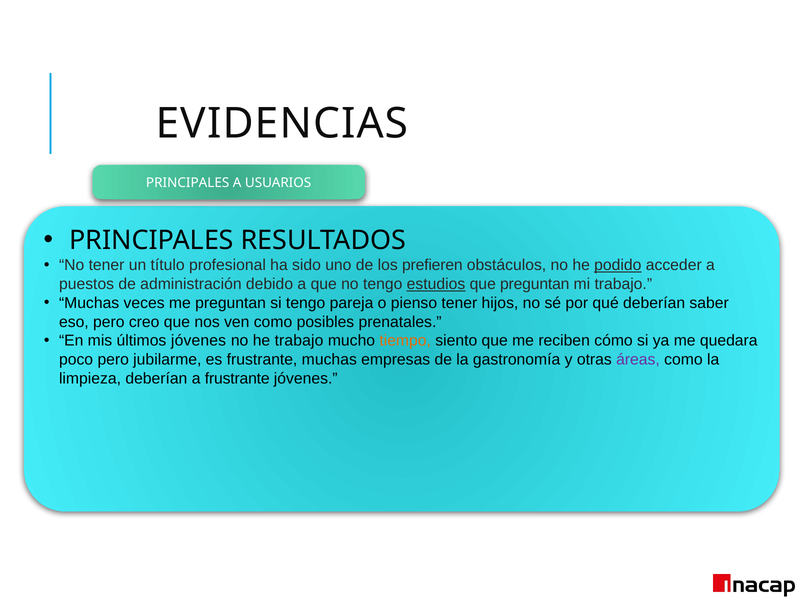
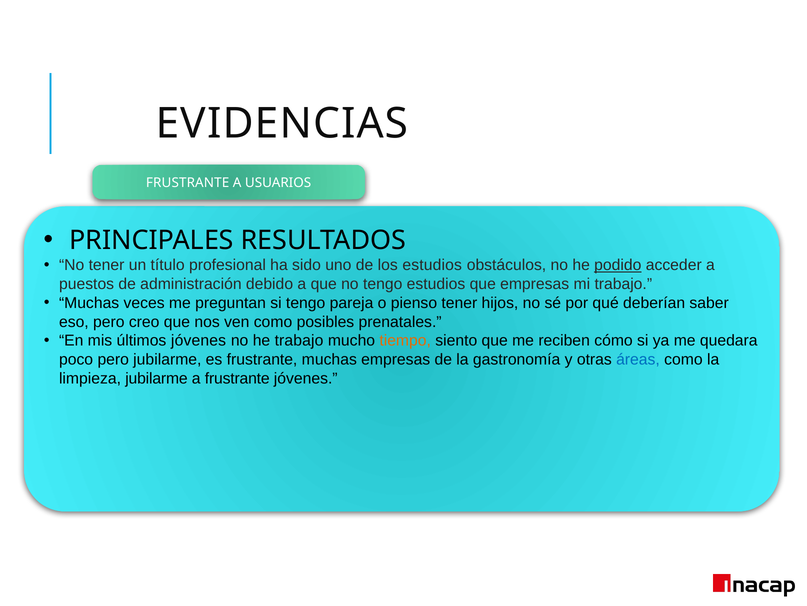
PRINCIPALES: PRINCIPALES -> FRUSTRANTE (188, 183)
los prefieren: prefieren -> estudios (432, 265)
estudios underline: present -> none (436, 284)
que preguntan: preguntan -> empresas (535, 284)
áreas colour: purple -> blue (638, 359)
limpieza deberían: deberían -> jubilarme (156, 378)
